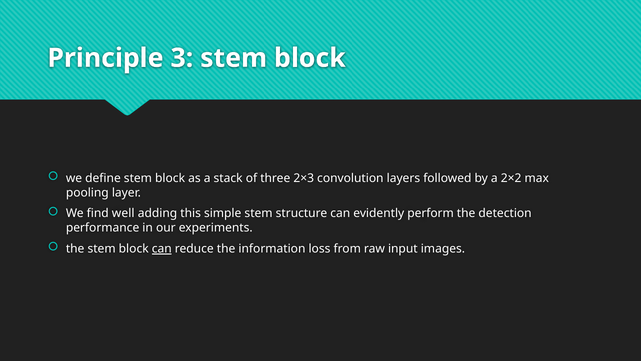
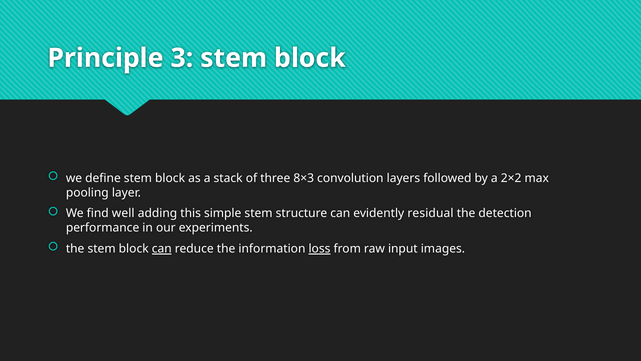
2×3: 2×3 -> 8×3 (304, 178)
perform: perform -> residual (430, 213)
loss underline: none -> present (319, 249)
